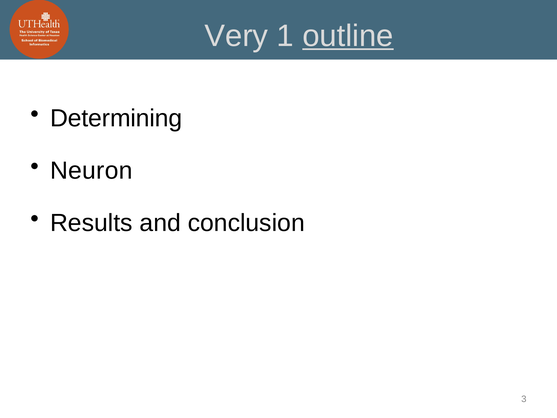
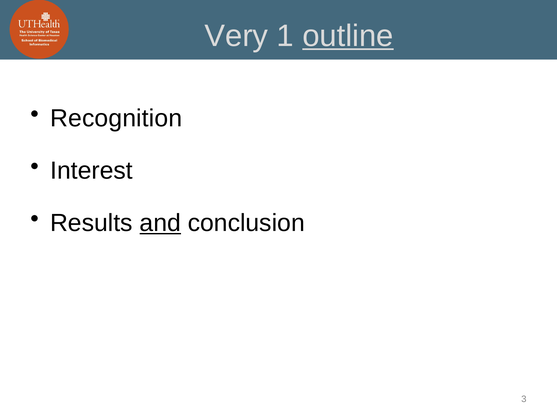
Determining: Determining -> Recognition (116, 118)
Neuron: Neuron -> Interest (91, 171)
and underline: none -> present (160, 223)
